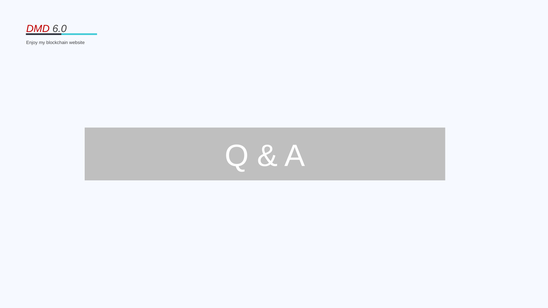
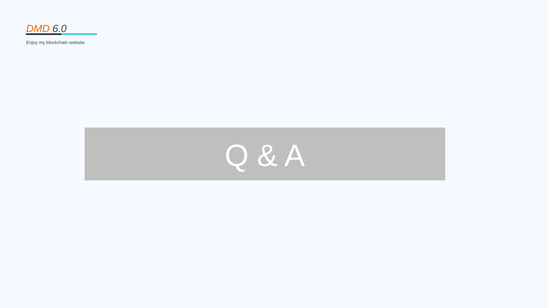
DMD colour: red -> orange (38, 29)
